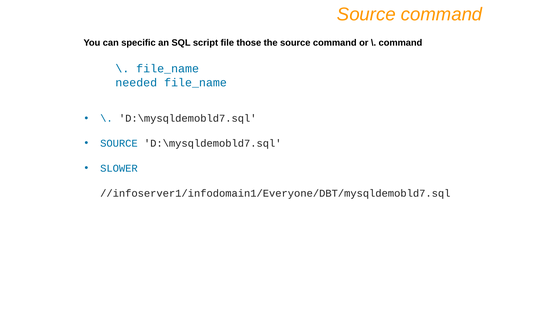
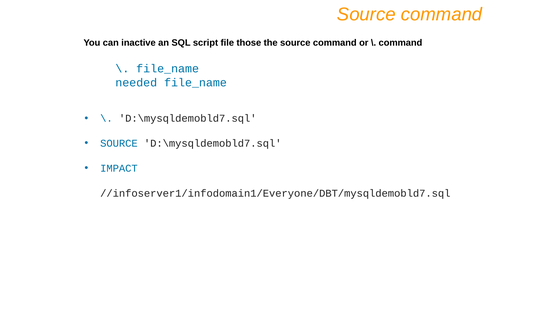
specific: specific -> inactive (138, 43)
SLOWER: SLOWER -> IMPACT (119, 169)
